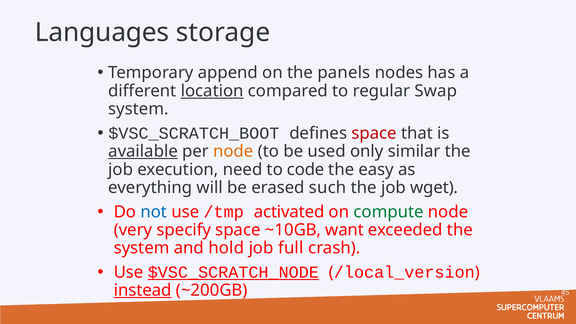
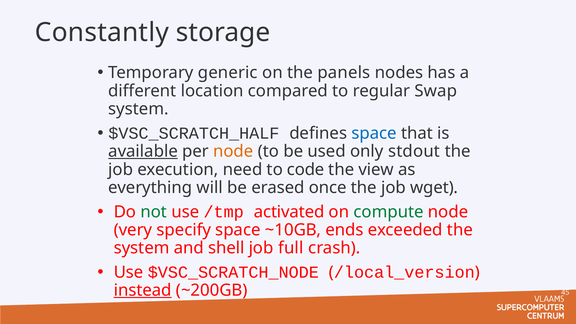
Languages: Languages -> Constantly (102, 32)
append: append -> generic (228, 73)
location underline: present -> none (212, 91)
$VSC_SCRATCH_BOOT: $VSC_SCRATCH_BOOT -> $VSC_SCRATCH_HALF (194, 133)
space colour: red -> blue (374, 133)
similar: similar -> stdout (414, 151)
easy: easy -> view (376, 169)
such: such -> once (328, 188)
not colour: blue -> green (154, 212)
want: want -> ends (345, 230)
hold: hold -> shell (226, 248)
$VSC_SCRATCH_NODE underline: present -> none (233, 272)
